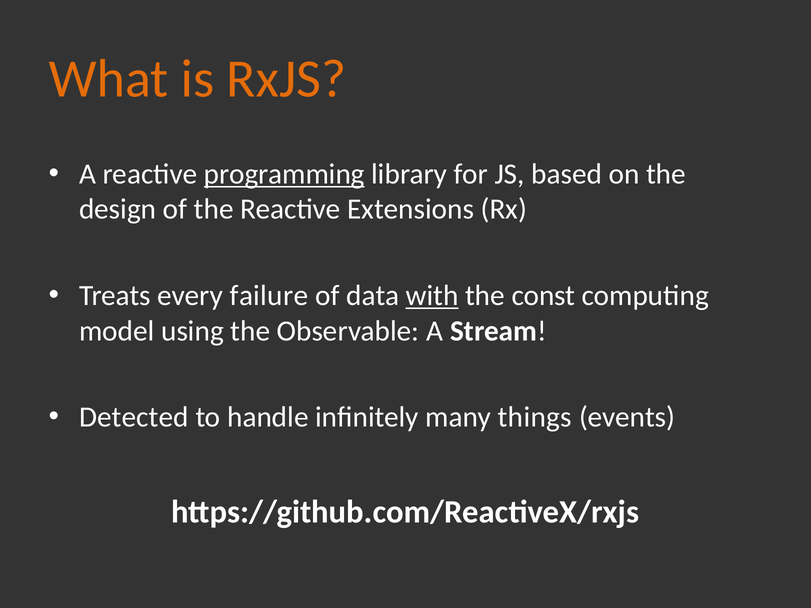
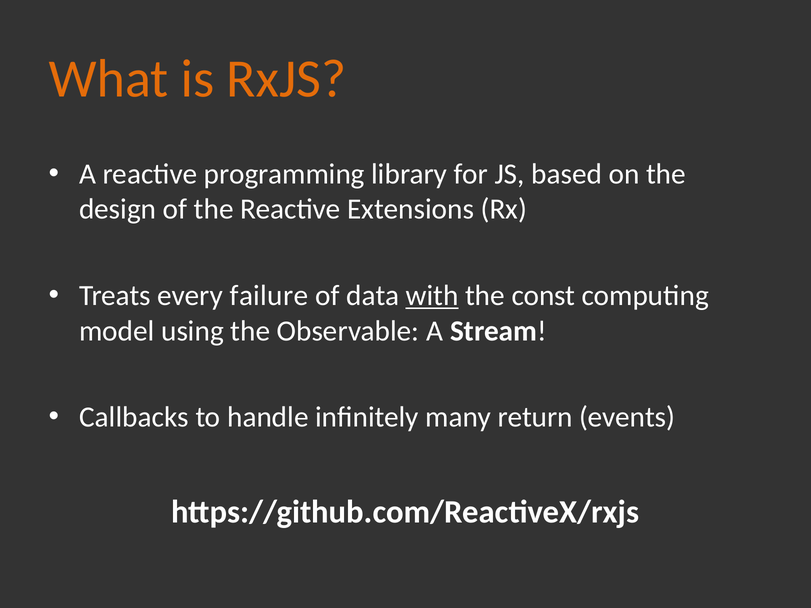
programming underline: present -> none (284, 174)
Detected: Detected -> Callbacks (134, 417)
things: things -> return (535, 417)
